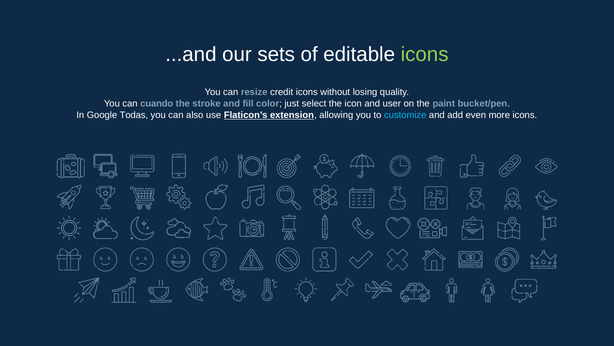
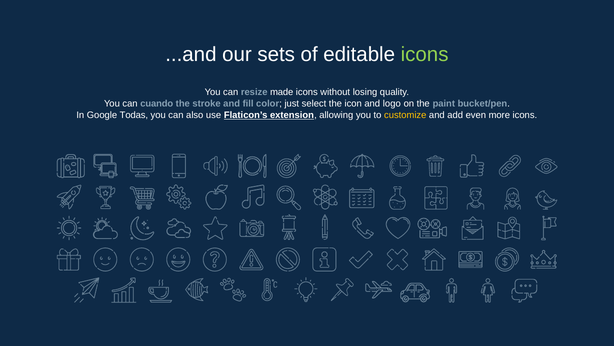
credit: credit -> made (282, 92)
user: user -> logo (392, 103)
customize colour: light blue -> yellow (405, 115)
